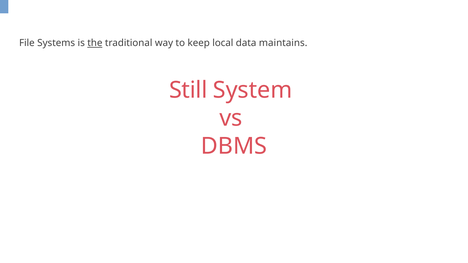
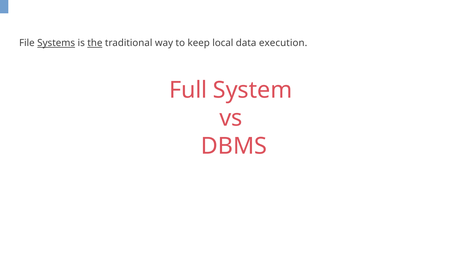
Systems underline: none -> present (56, 43)
maintains: maintains -> execution (283, 43)
Still: Still -> Full (188, 90)
